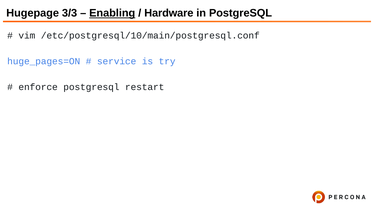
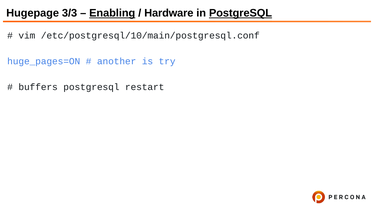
PostgreSQL underline: none -> present (241, 13)
service: service -> another (117, 61)
enforce: enforce -> buffers (38, 87)
